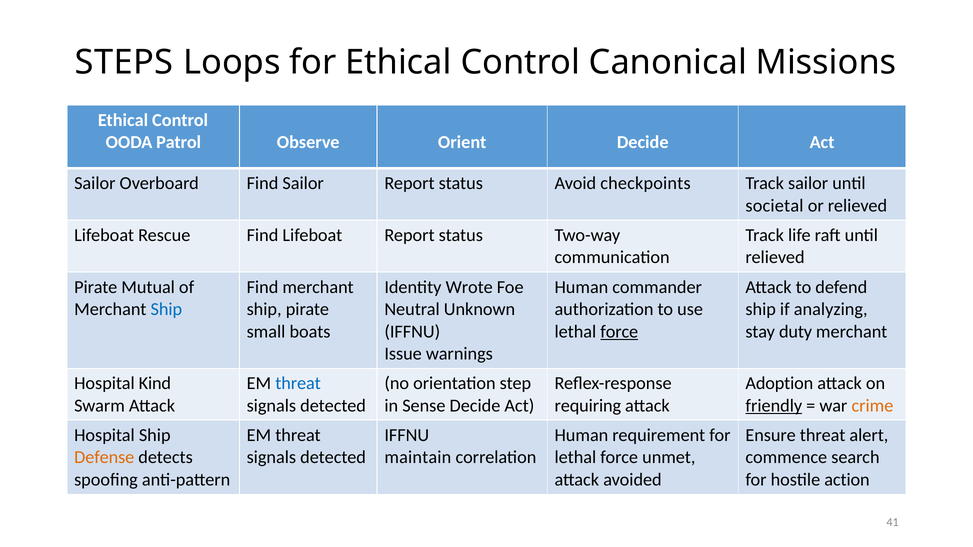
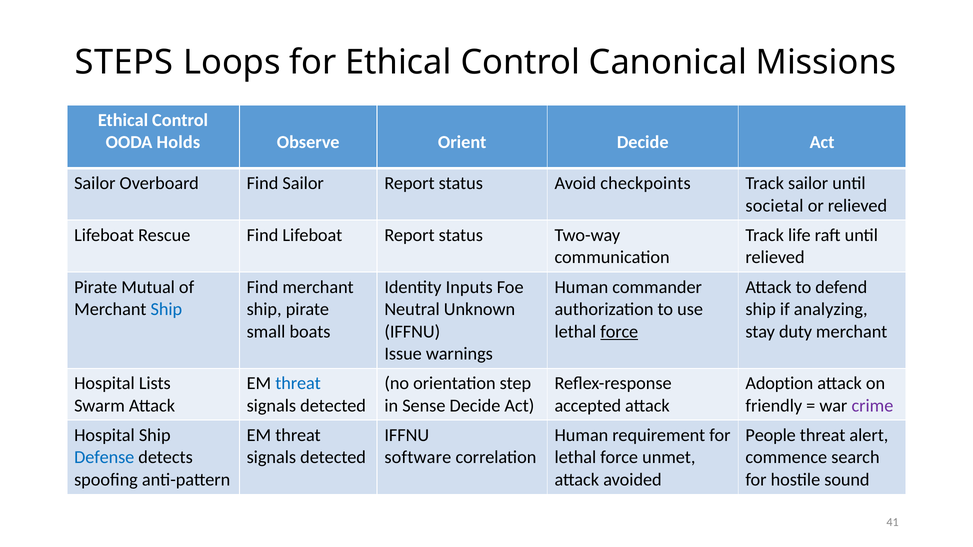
Patrol: Patrol -> Holds (178, 142)
Wrote: Wrote -> Inputs (469, 287)
Kind: Kind -> Lists (155, 384)
requiring: requiring -> accepted (588, 406)
friendly underline: present -> none (774, 406)
crime colour: orange -> purple (872, 406)
Ensure: Ensure -> People (771, 435)
Defense colour: orange -> blue (104, 458)
maintain: maintain -> software (418, 458)
action: action -> sound (847, 480)
